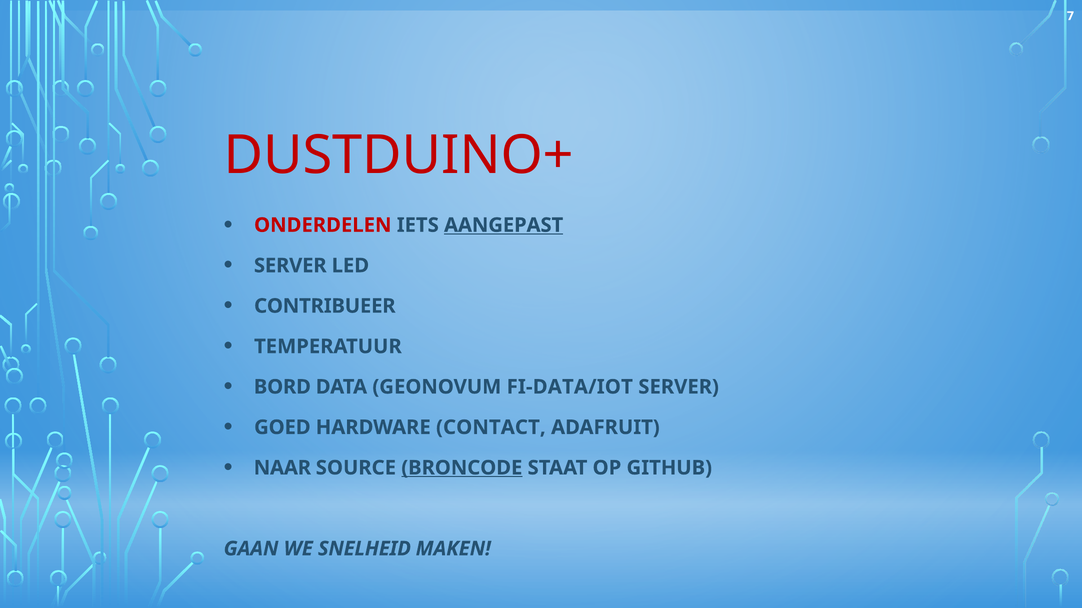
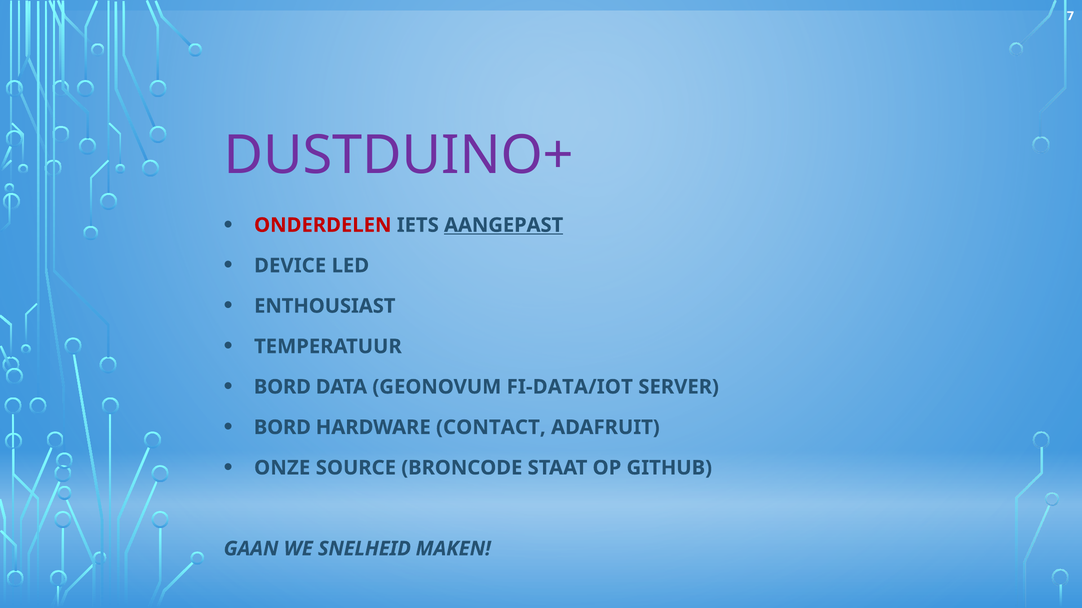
DUSTDUINO+ colour: red -> purple (399, 155)
SERVER: SERVER -> DEVICE (290, 266)
CONTRIBUEER: CONTRIBUEER -> ENTHOUSIAST (325, 306)
GOED: GOED -> BORD (282, 428)
NAAR: NAAR -> ONZE (282, 468)
BRONCODE underline: present -> none (462, 468)
